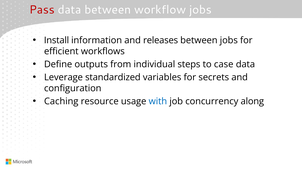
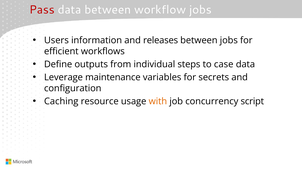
Install: Install -> Users (56, 40)
standardized: standardized -> maintenance (113, 77)
with colour: blue -> orange (158, 101)
along: along -> script (252, 101)
